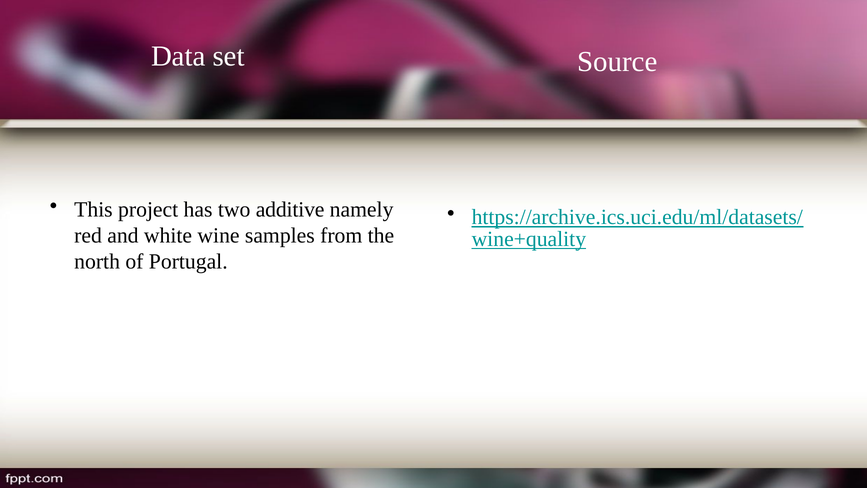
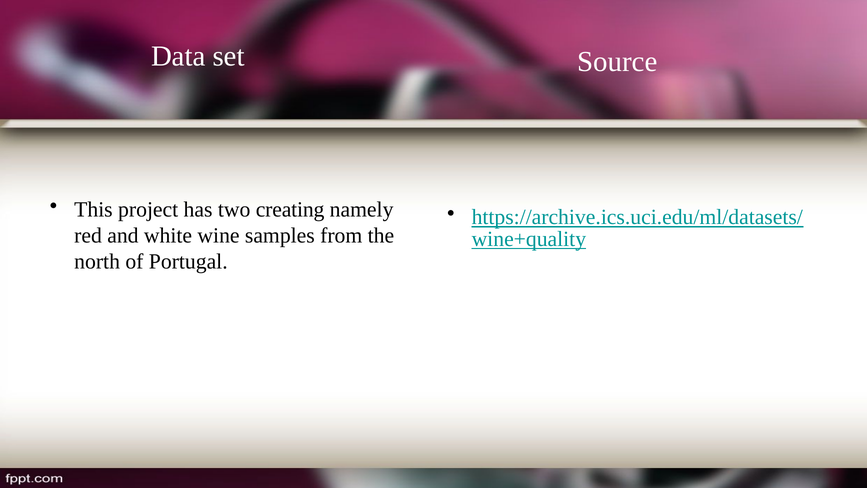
additive: additive -> creating (290, 209)
